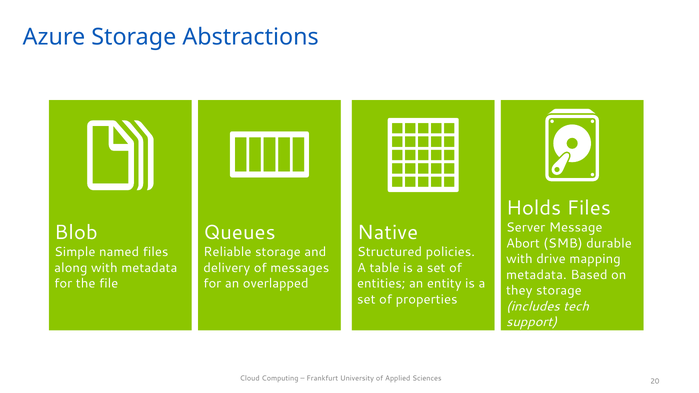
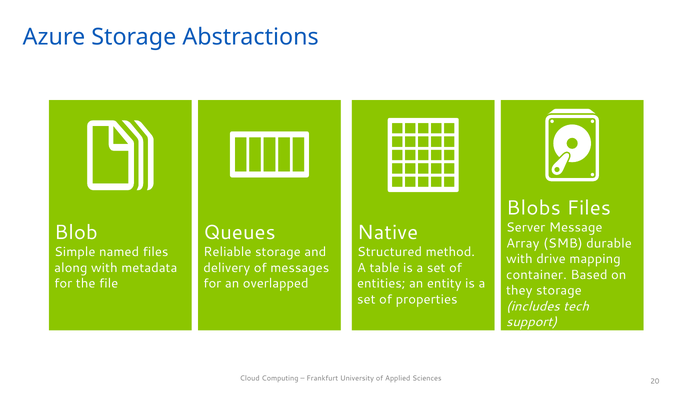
Holds: Holds -> Blobs (533, 208)
Abort: Abort -> Array (523, 243)
policies: policies -> method (450, 252)
metadata: metadata -> container (536, 275)
